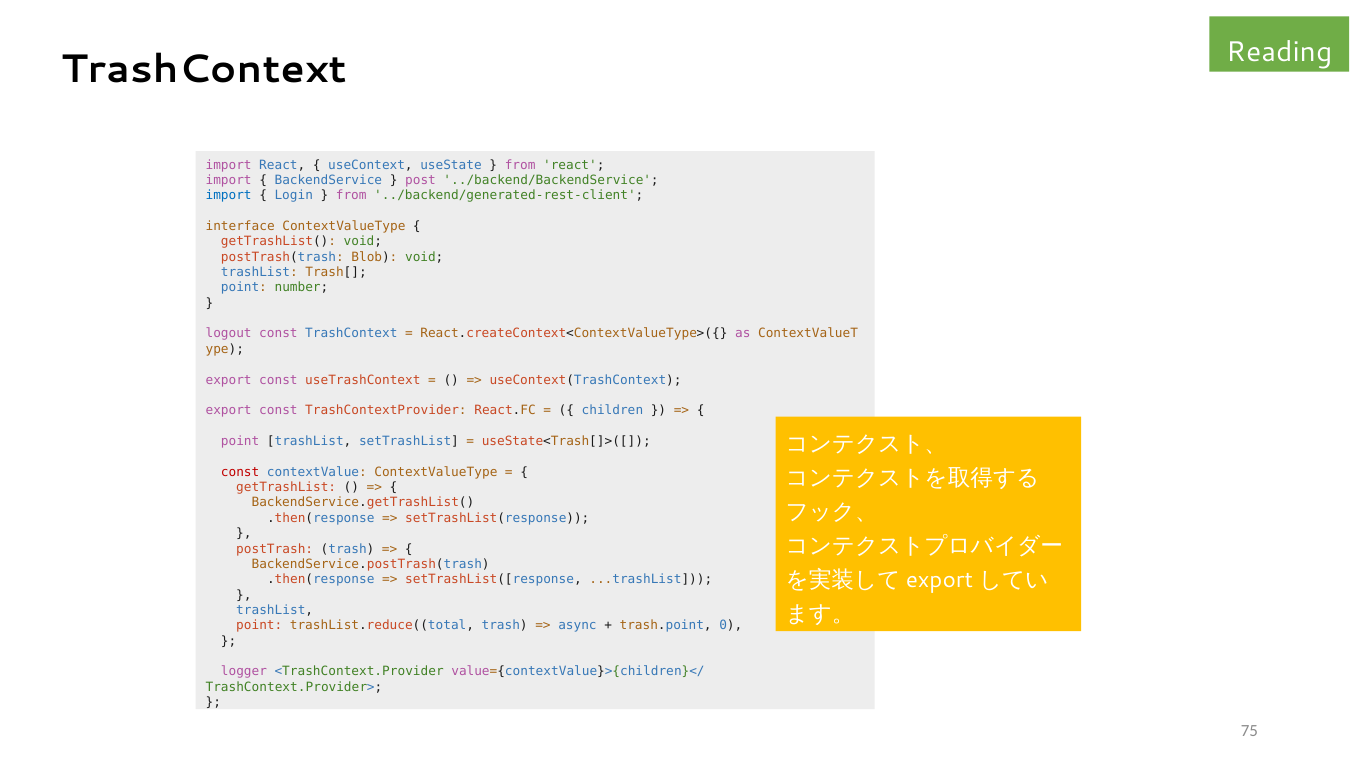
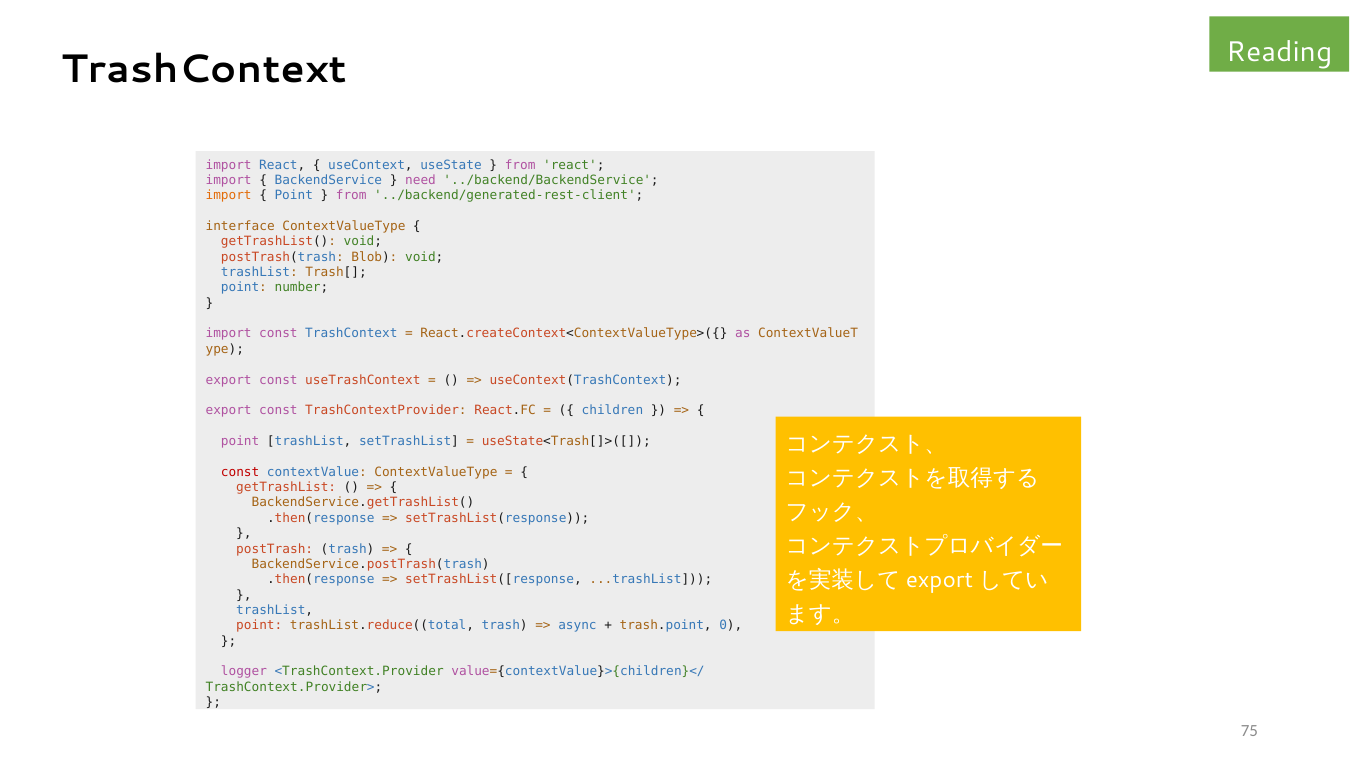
post: post -> need (421, 180)
import colour: blue -> orange (229, 196)
Login: Login -> Point (294, 196)
logout: logout -> import (229, 334)
